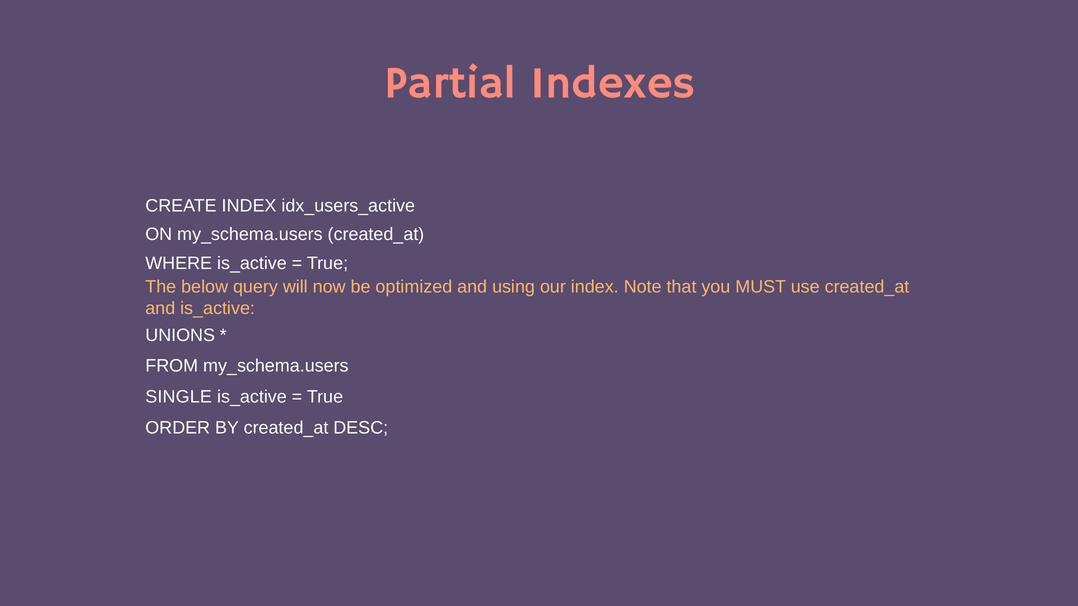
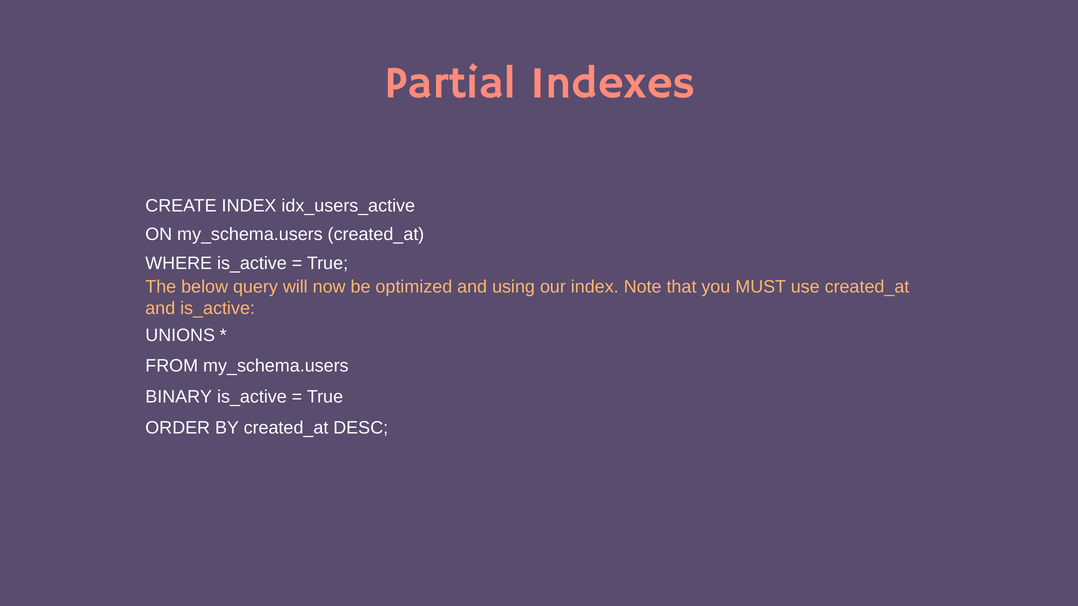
SINGLE: SINGLE -> BINARY (179, 397)
